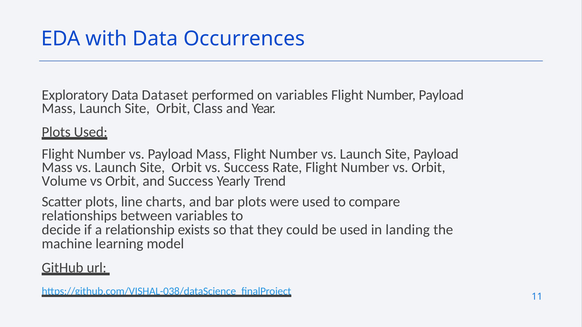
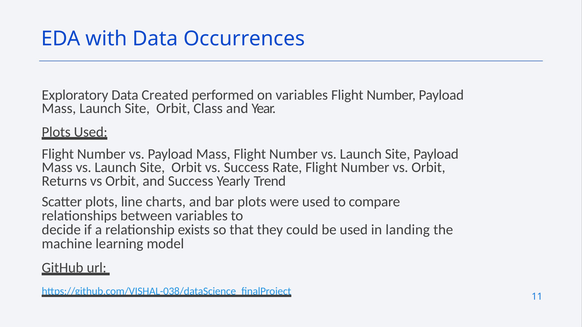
Dataset: Dataset -> Created (165, 95)
Volume: Volume -> Returns (64, 181)
